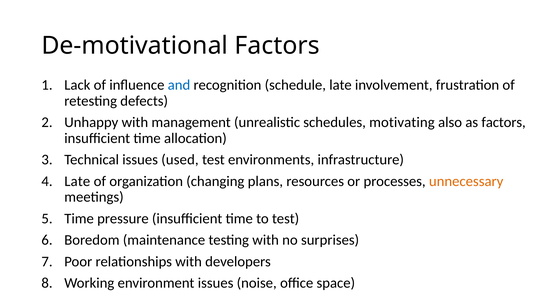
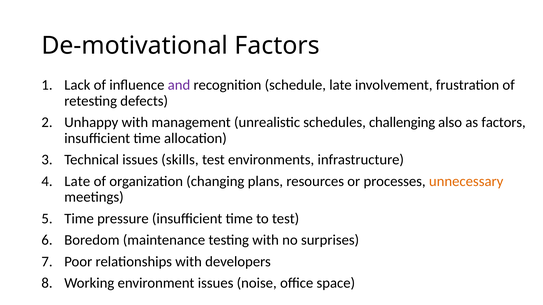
and colour: blue -> purple (179, 85)
motivating: motivating -> challenging (402, 123)
used: used -> skills (180, 160)
